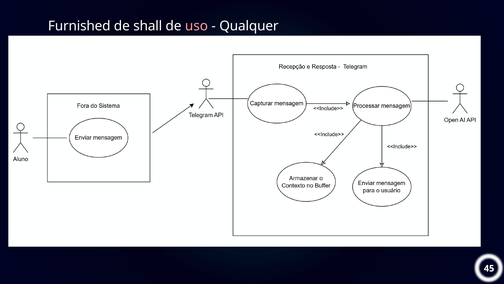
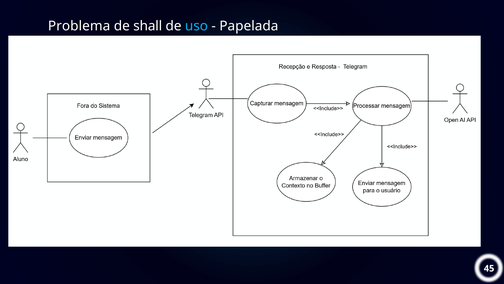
Furnished: Furnished -> Problema (79, 26)
uso colour: pink -> light blue (196, 26)
Qualquer: Qualquer -> Papelada (249, 26)
